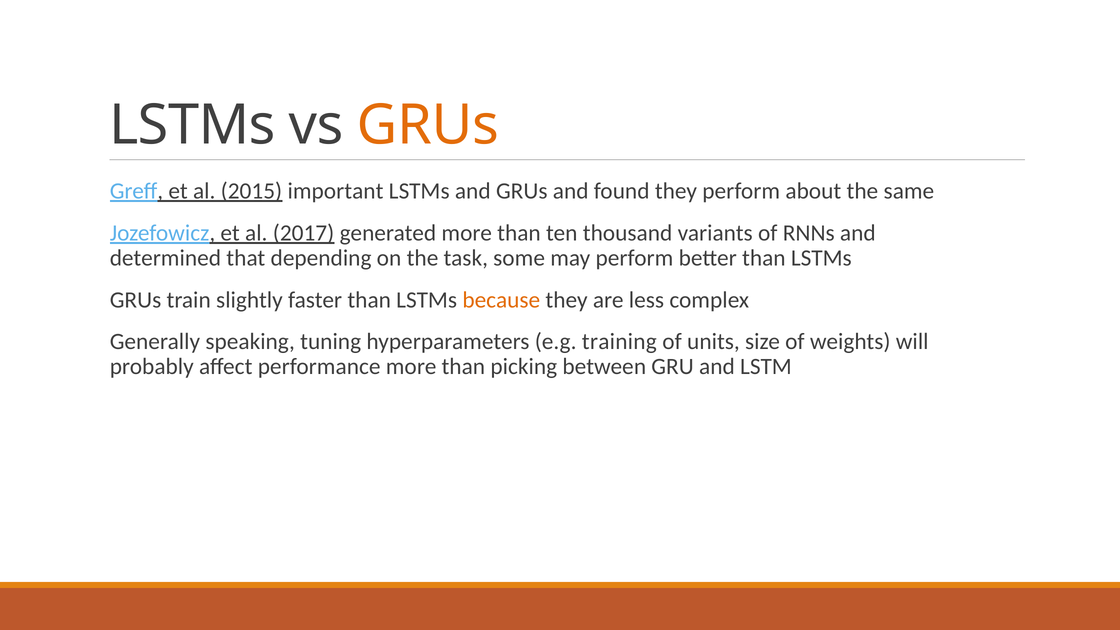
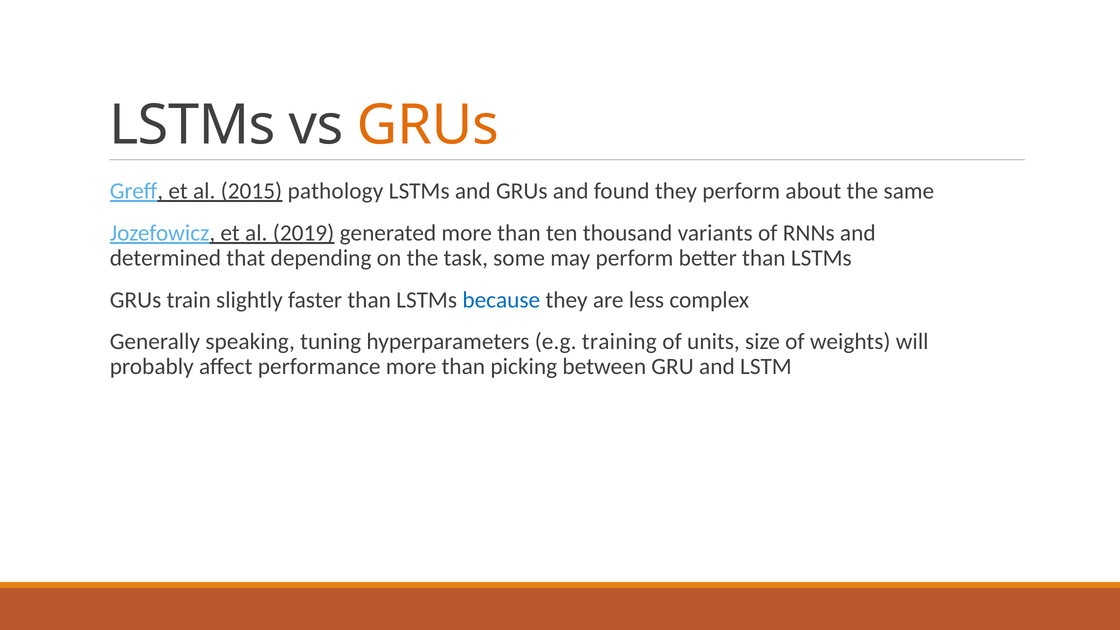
important: important -> pathology (335, 191)
2017: 2017 -> 2019 (304, 233)
because colour: orange -> blue (501, 300)
